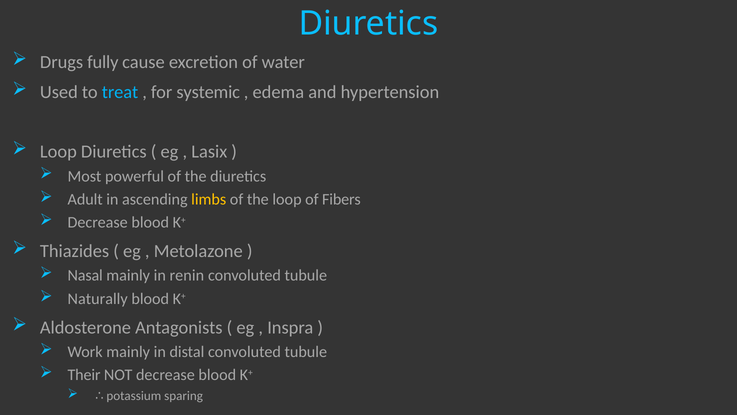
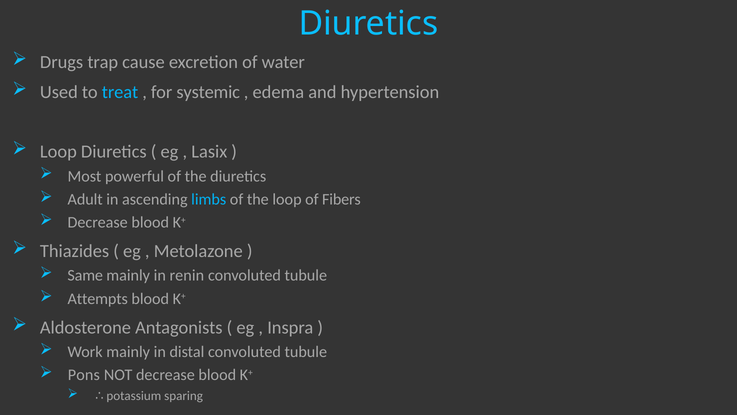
fully: fully -> trap (103, 62)
limbs colour: yellow -> light blue (209, 199)
Nasal: Nasal -> Same (85, 275)
Naturally: Naturally -> Attempts (98, 298)
Their: Their -> Pons (84, 375)
